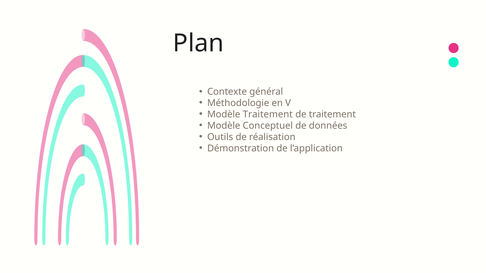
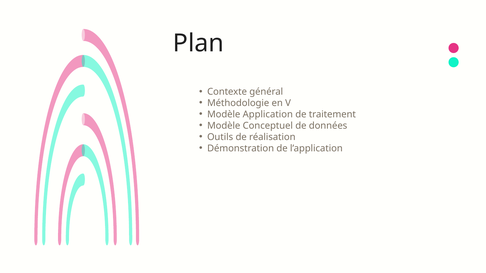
Modèle Traitement: Traitement -> Application (268, 115)
